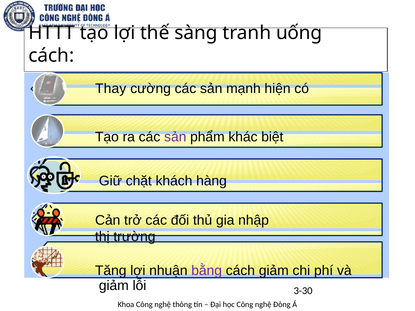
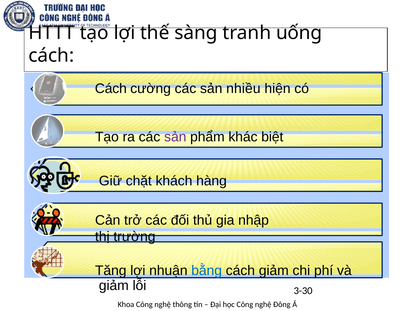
Thay: Thay -> Cách (111, 89)
mạnh: mạnh -> nhiều (243, 89)
bằng colour: purple -> blue (207, 271)
